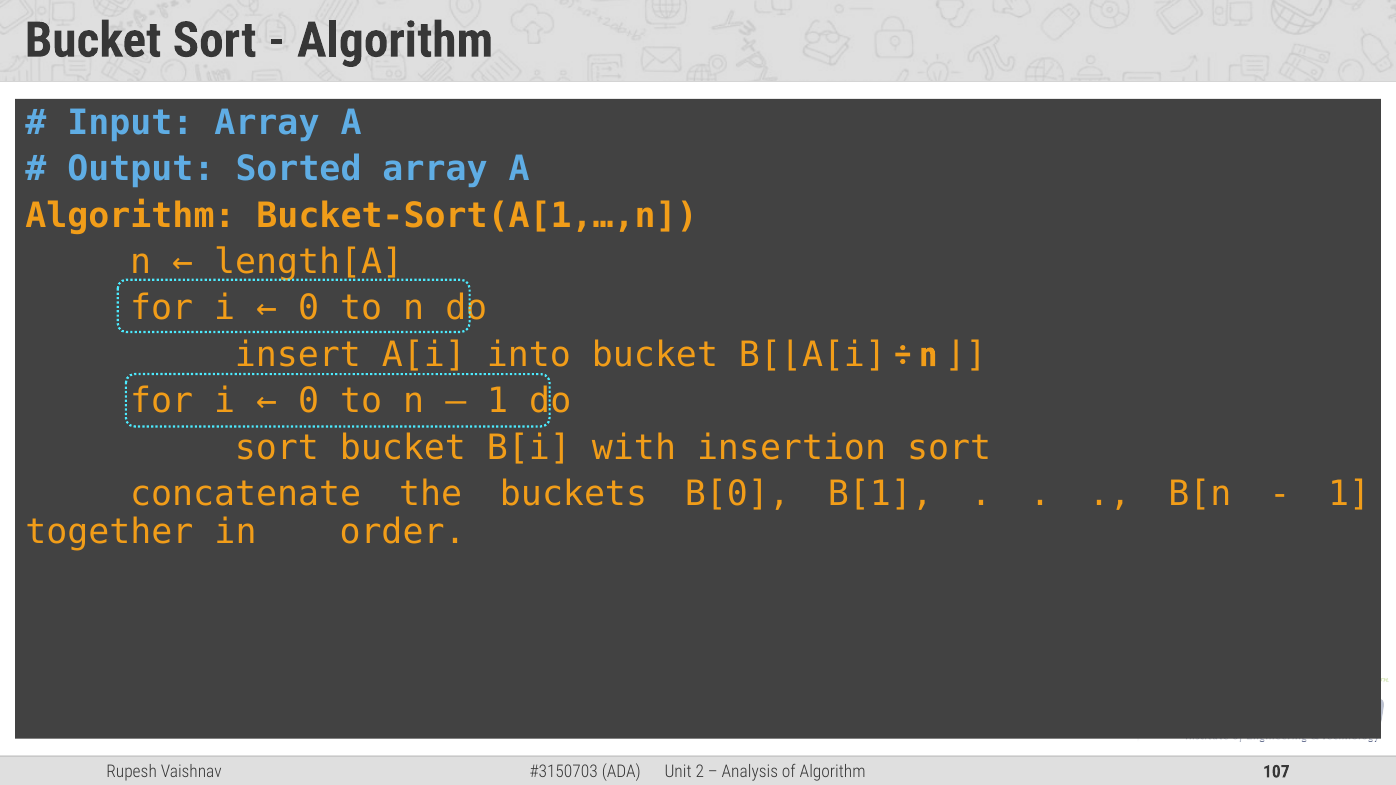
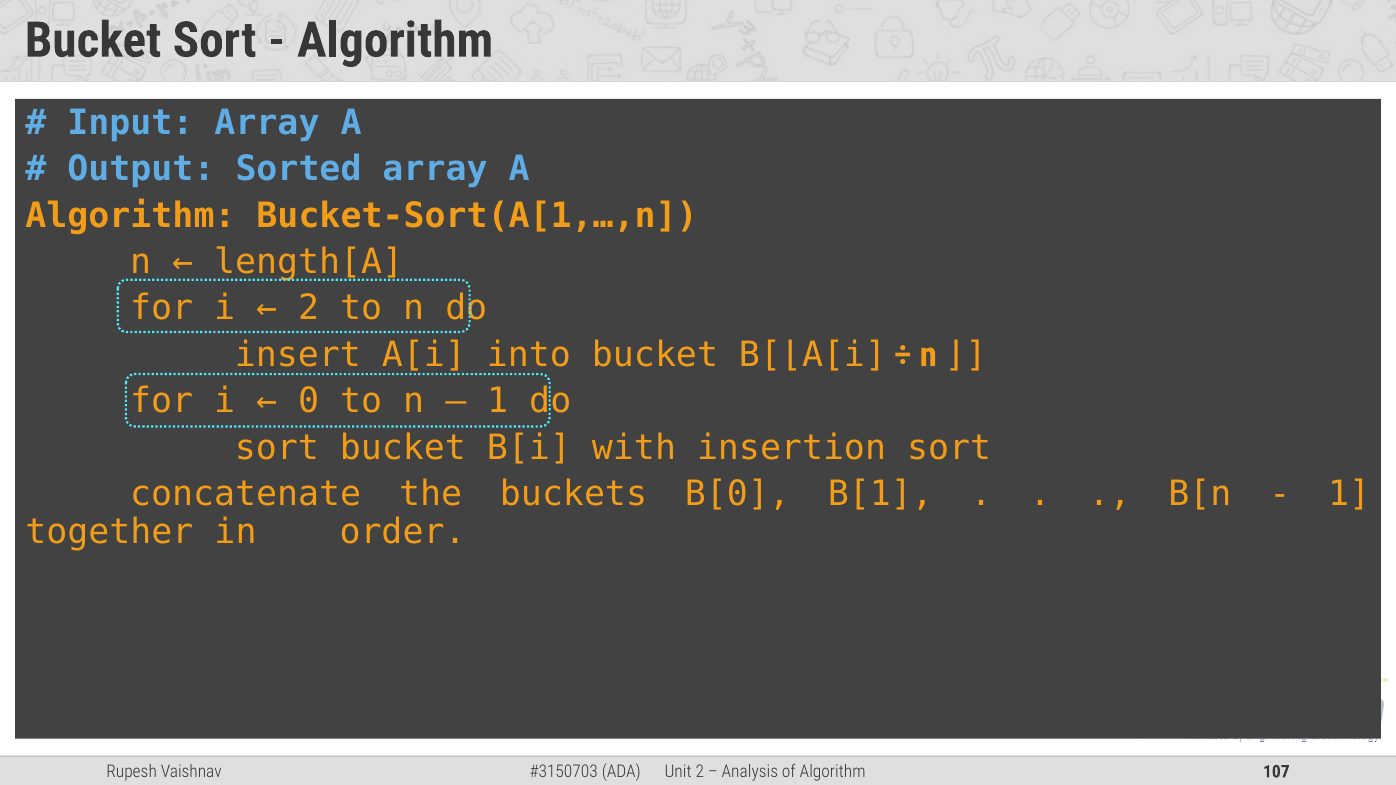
0: 0 -> 2 (309, 308)
